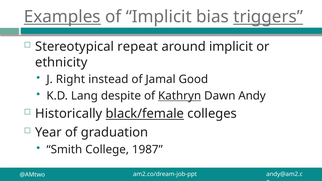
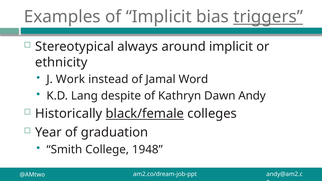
Examples underline: present -> none (62, 17)
repeat: repeat -> always (138, 47)
Right: Right -> Work (70, 79)
Good: Good -> Word (193, 79)
Kathryn underline: present -> none (180, 96)
1987: 1987 -> 1948 (147, 150)
